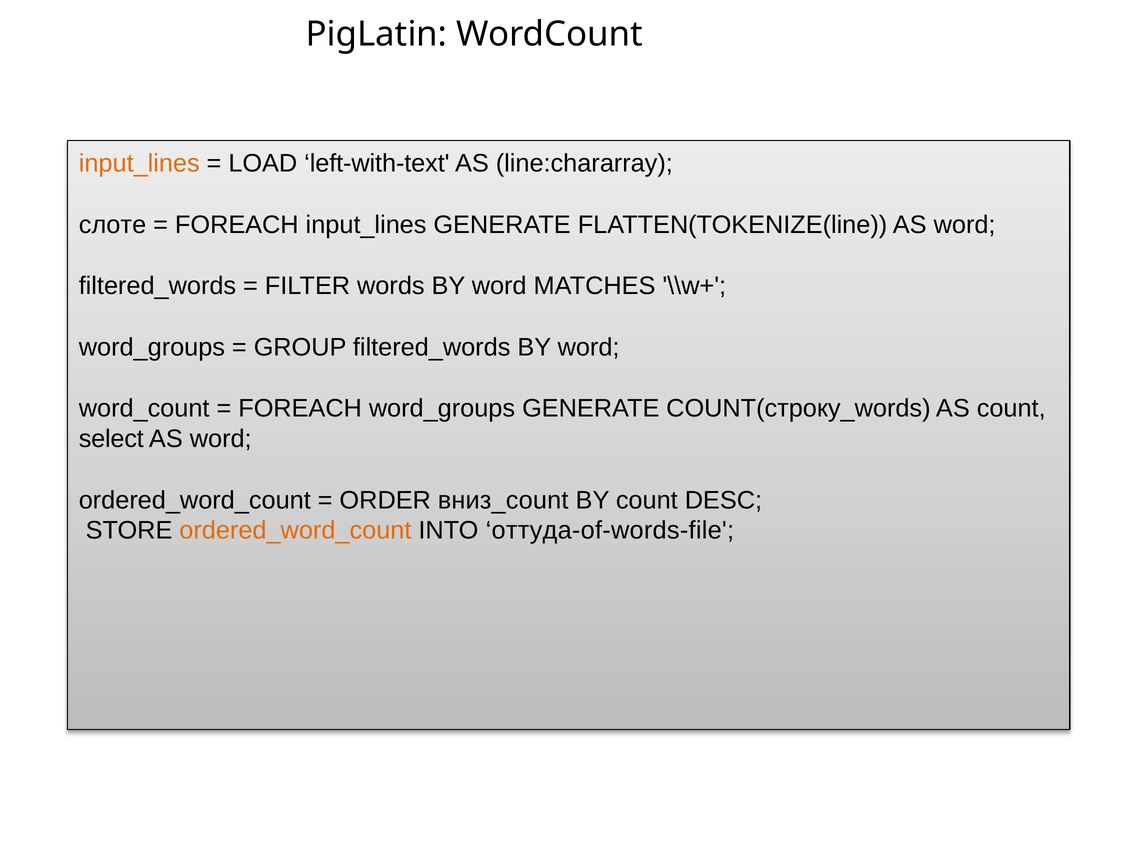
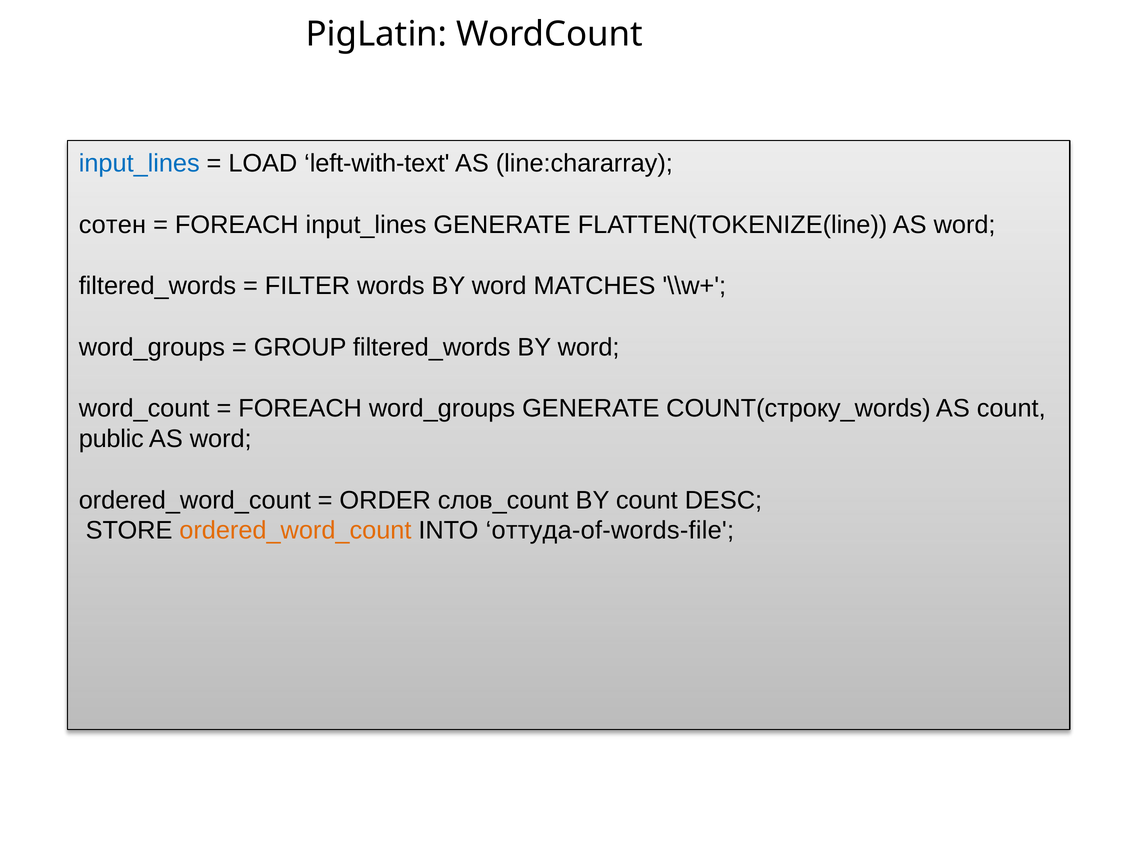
input_lines colour: orange -> blue (139, 164)
слоте: слоте -> сотен (112, 225)
select: select -> public (111, 439)
вниз_count: вниз_count -> слов_count (503, 500)
